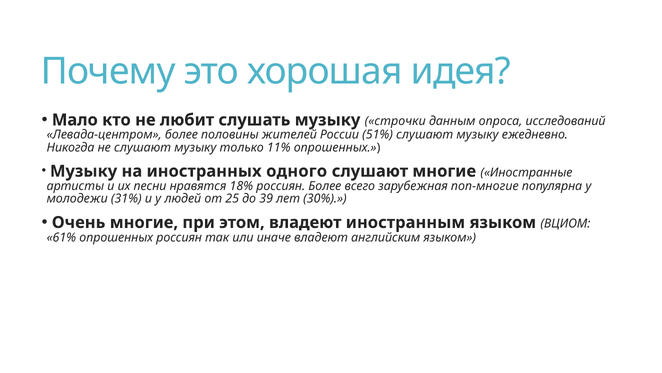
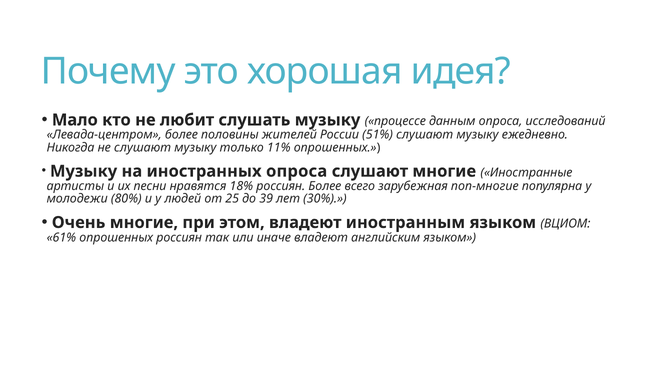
строчки: строчки -> процессе (395, 121)
иностранных одного: одного -> опроса (297, 171)
31%: 31% -> 80% (126, 198)
